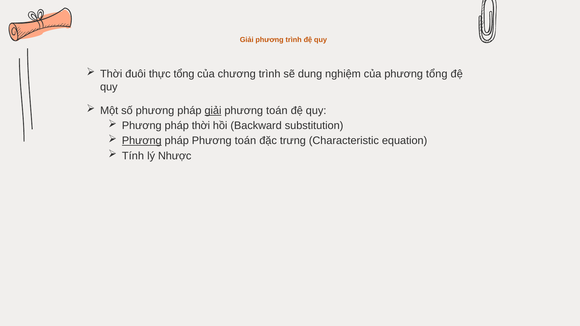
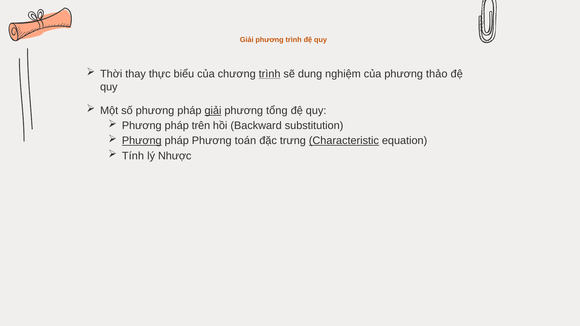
đuôi: đuôi -> thay (136, 74)
thực tổng: tổng -> biểu (184, 74)
trình underline: none -> present (270, 74)
phương tổng: tổng -> thảo (437, 74)
toán: toán -> tổng (277, 111)
pháp thời: thời -> trên (201, 126)
Characteristic underline: none -> present (344, 141)
